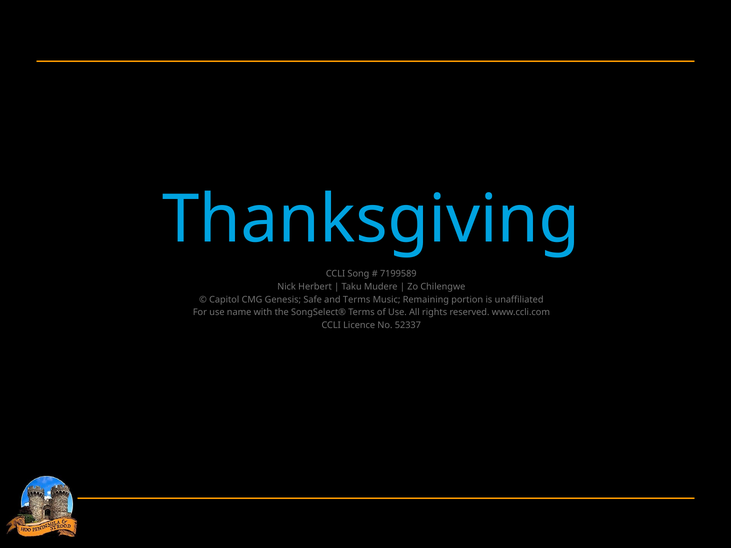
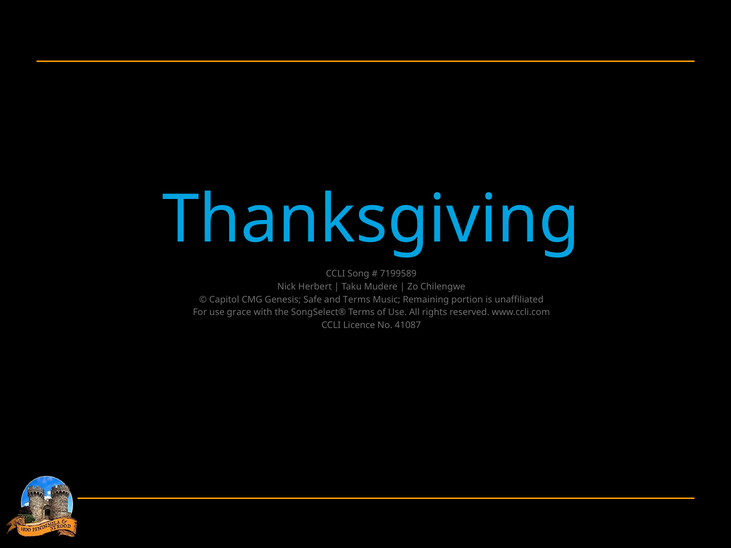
name: name -> grace (239, 313)
52337: 52337 -> 41087 (408, 325)
